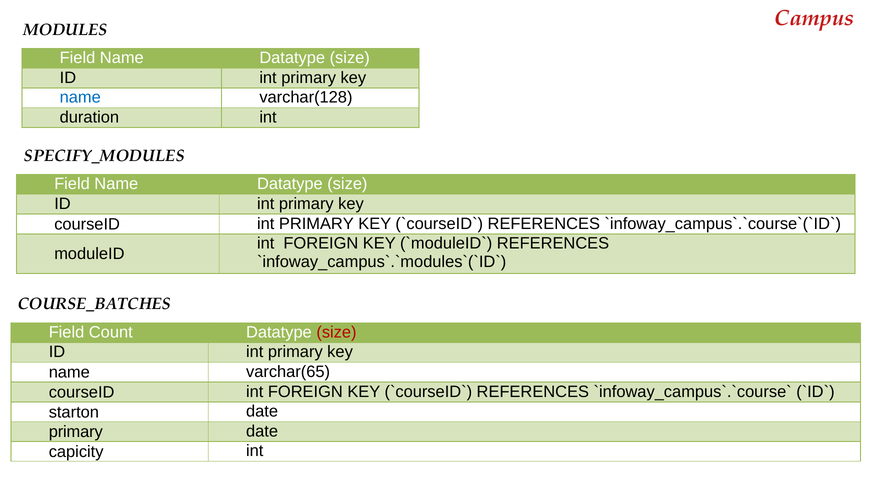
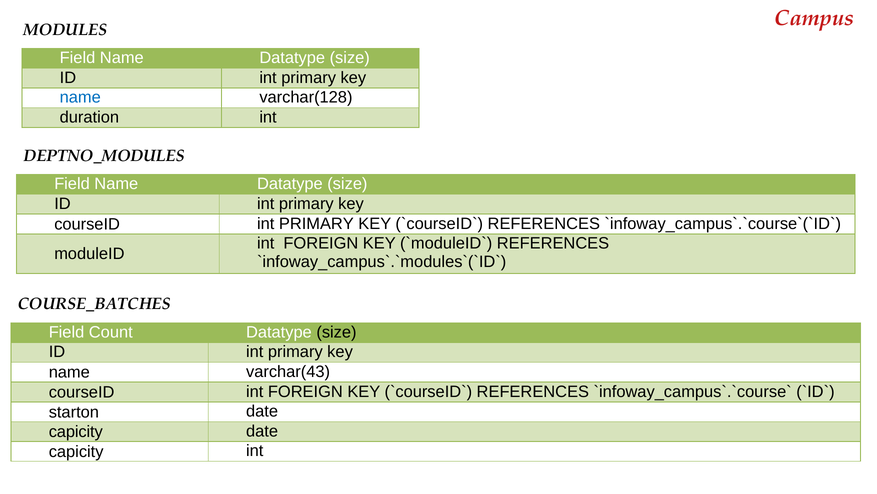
SPECIFY_MODULES: SPECIFY_MODULES -> DEPTNO_MODULES (104, 156)
size colour: red -> black (336, 332)
varchar(65: varchar(65 -> varchar(43 (288, 371)
primary: primary -> capicity (76, 431)
